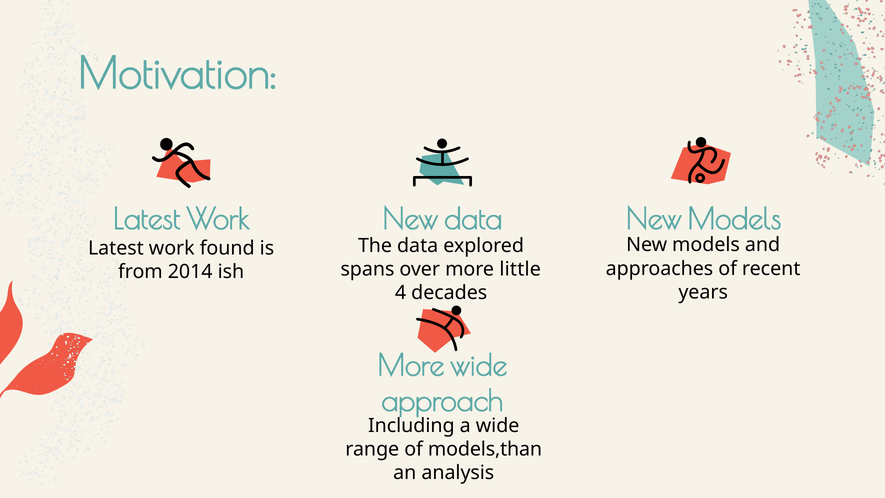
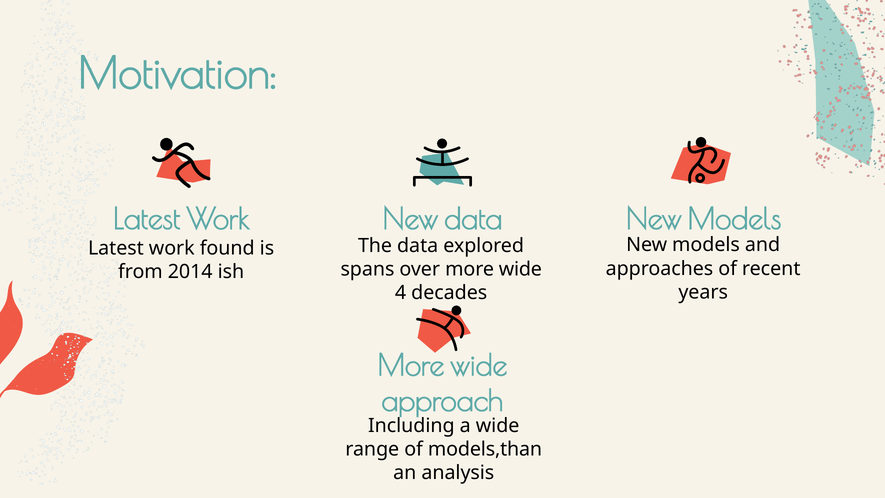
over more little: little -> wide (520, 269)
